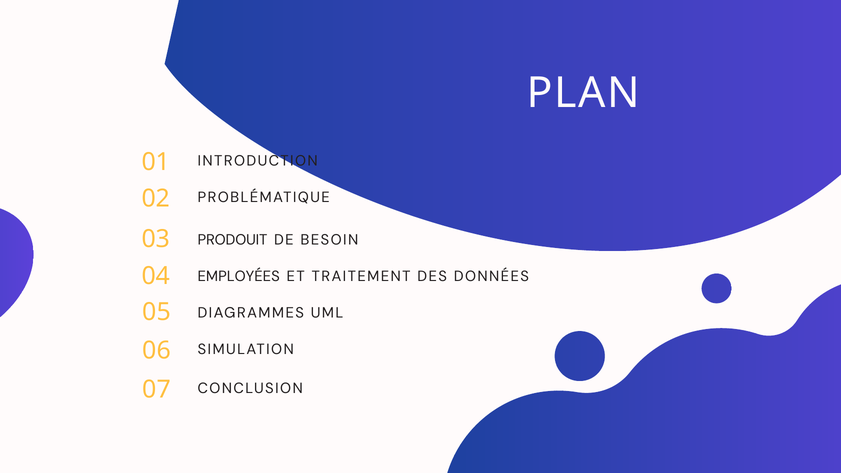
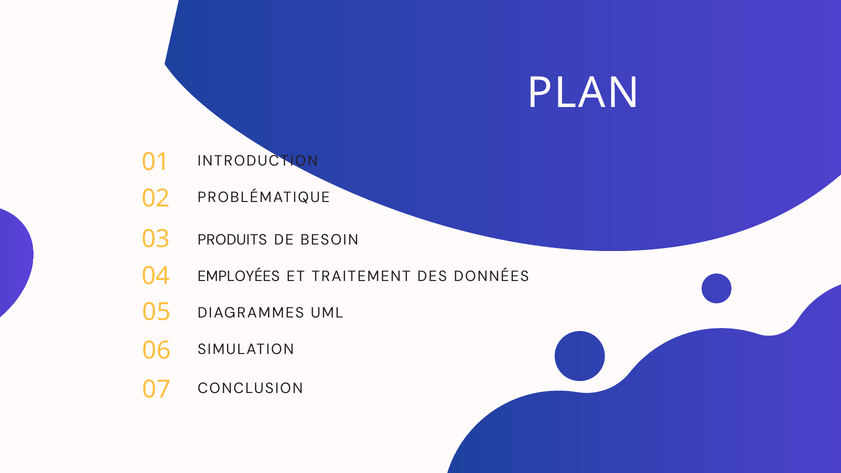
PRODOUIT: PRODOUIT -> PRODUITS (232, 240)
